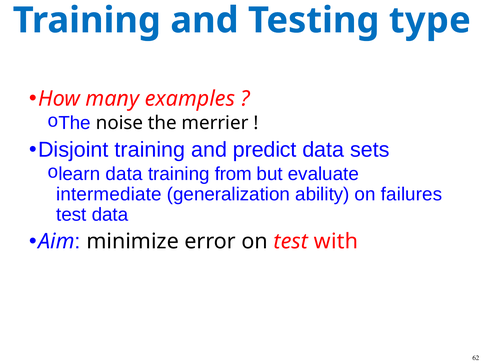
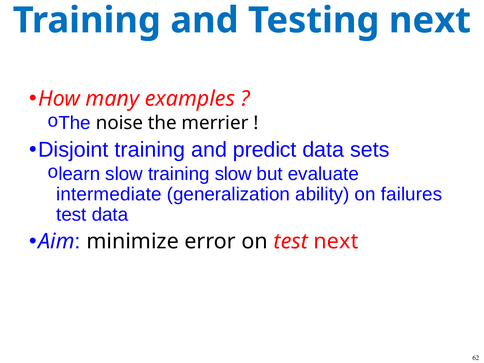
Testing type: type -> next (430, 20)
data: data -> slow (124, 174)
training from: from -> slow (233, 174)
test with: with -> next (336, 241)
